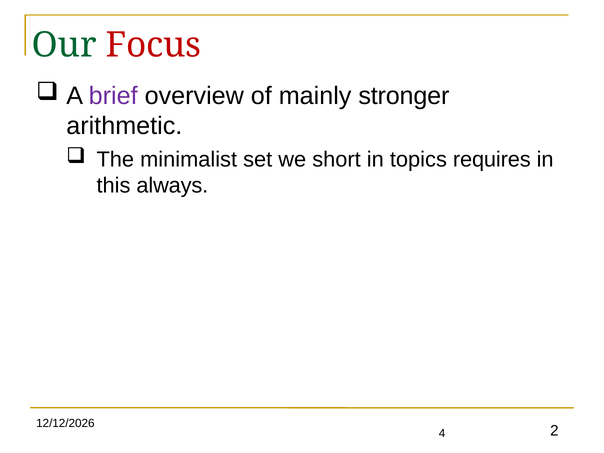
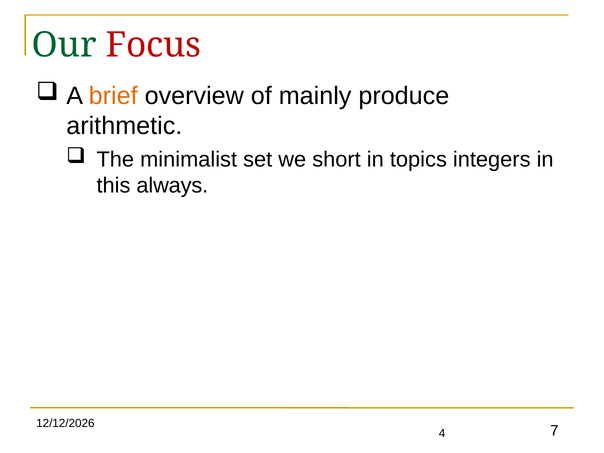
brief colour: purple -> orange (113, 96)
stronger: stronger -> produce (404, 96)
requires: requires -> integers (492, 159)
2: 2 -> 7 (554, 431)
